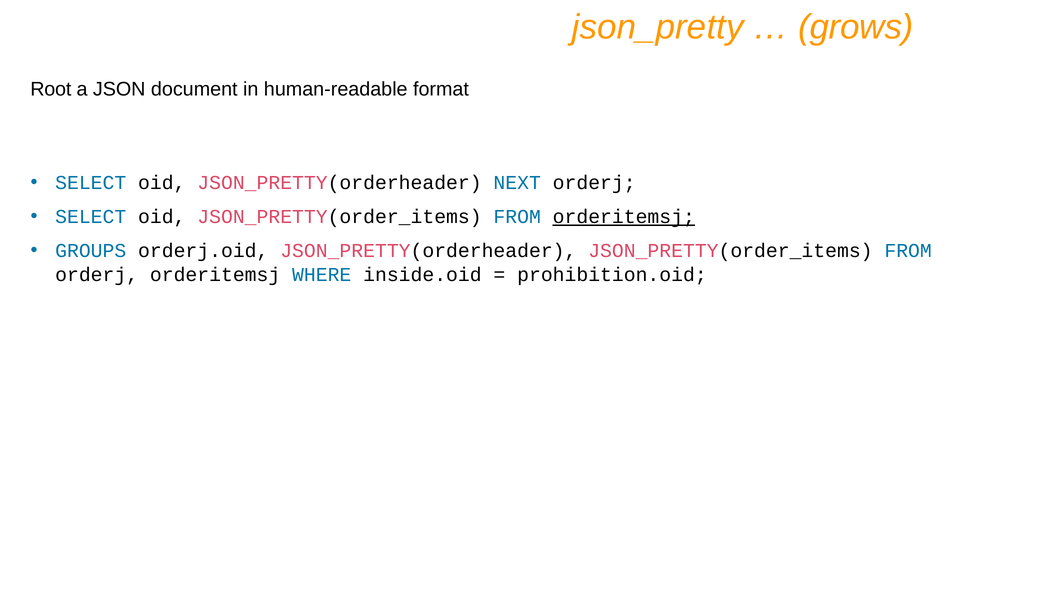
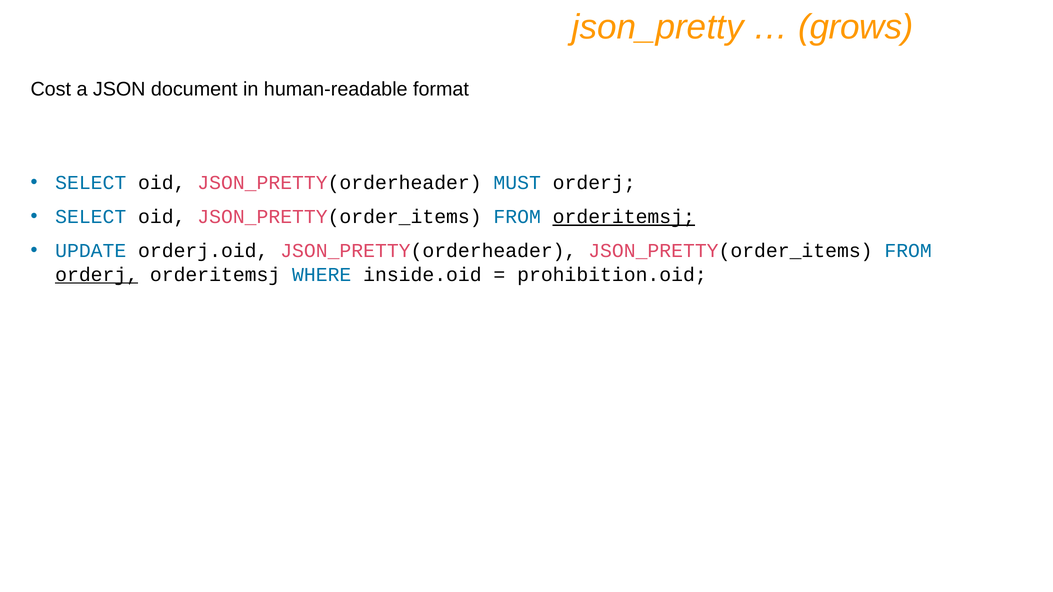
Root: Root -> Cost (51, 89)
NEXT: NEXT -> MUST (517, 183)
GROUPS: GROUPS -> UPDATE (91, 251)
orderj underline: none -> present (97, 275)
